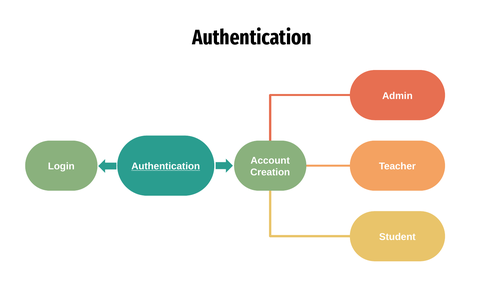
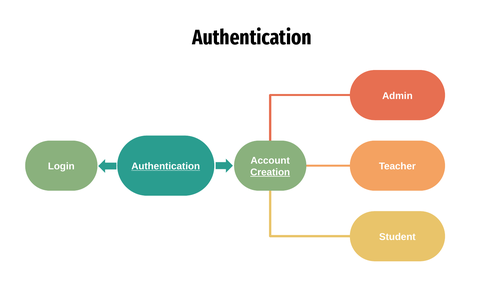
Creation underline: none -> present (270, 172)
